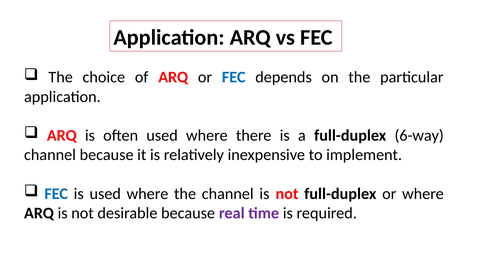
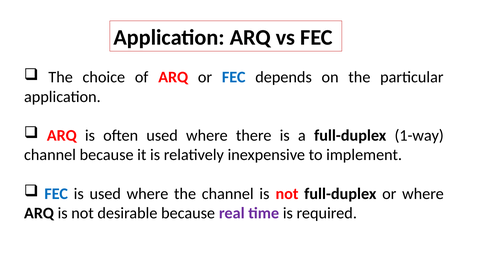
6-way: 6-way -> 1-way (419, 136)
